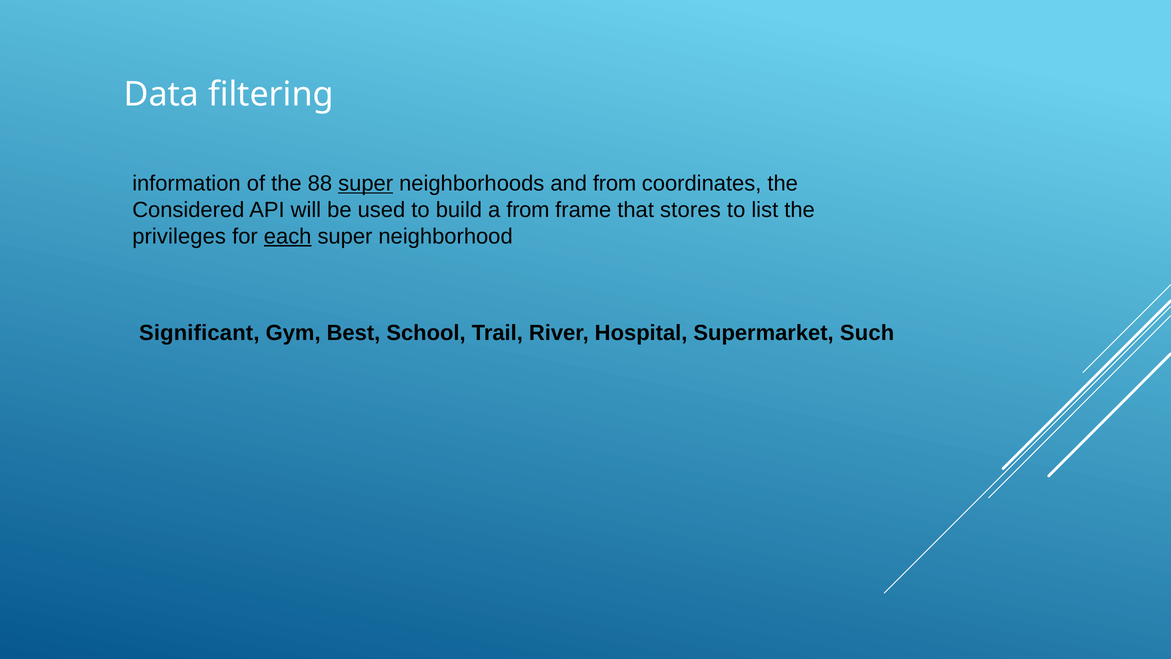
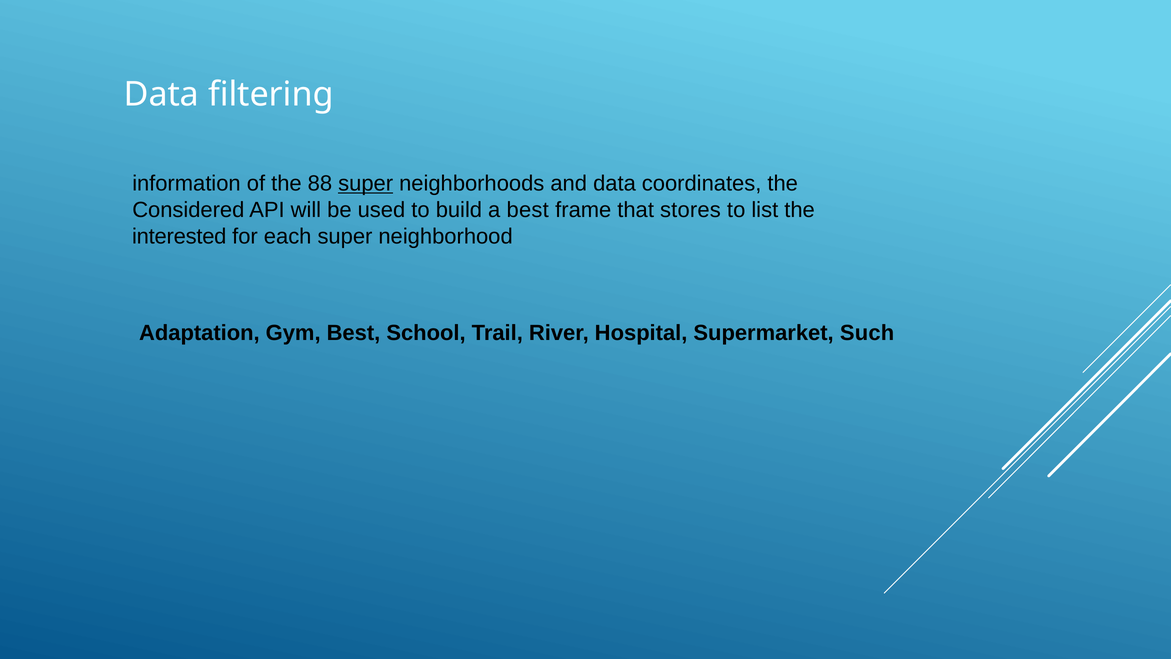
and from: from -> data (614, 183)
a from: from -> best (528, 210)
privileges: privileges -> interested (179, 236)
each underline: present -> none (288, 236)
Significant: Significant -> Adaptation (199, 333)
